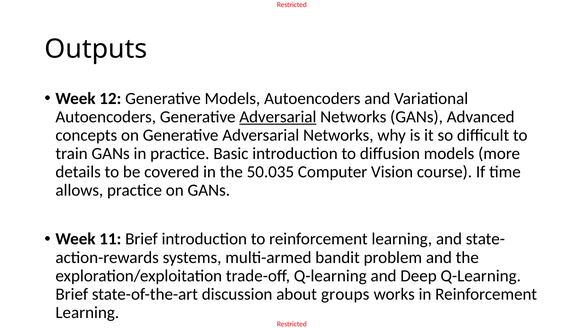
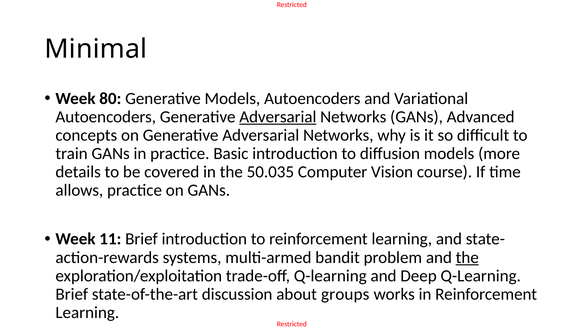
Outputs: Outputs -> Minimal (96, 49)
12: 12 -> 80 (110, 99)
the underline: none -> present (467, 258)
